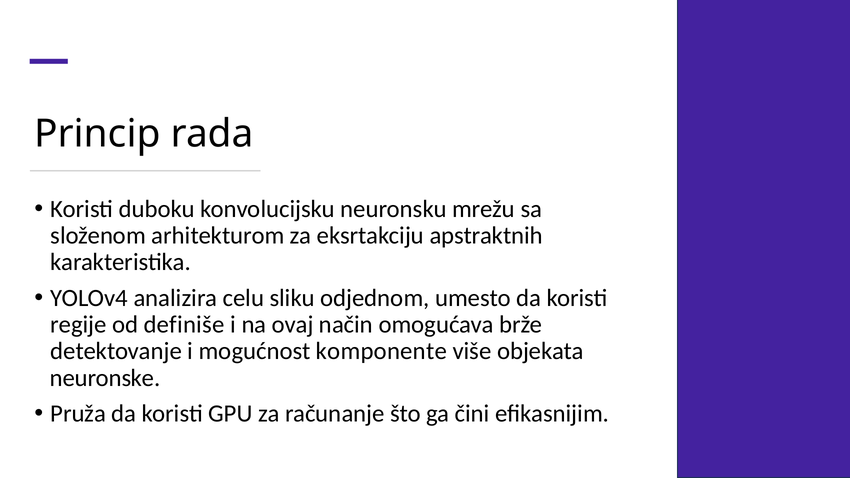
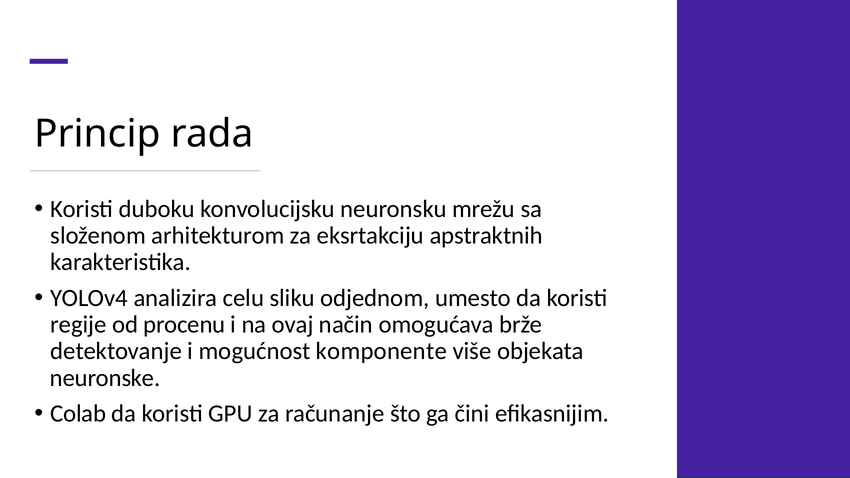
definiše: definiše -> procenu (184, 325)
Pruža: Pruža -> Colab (78, 414)
